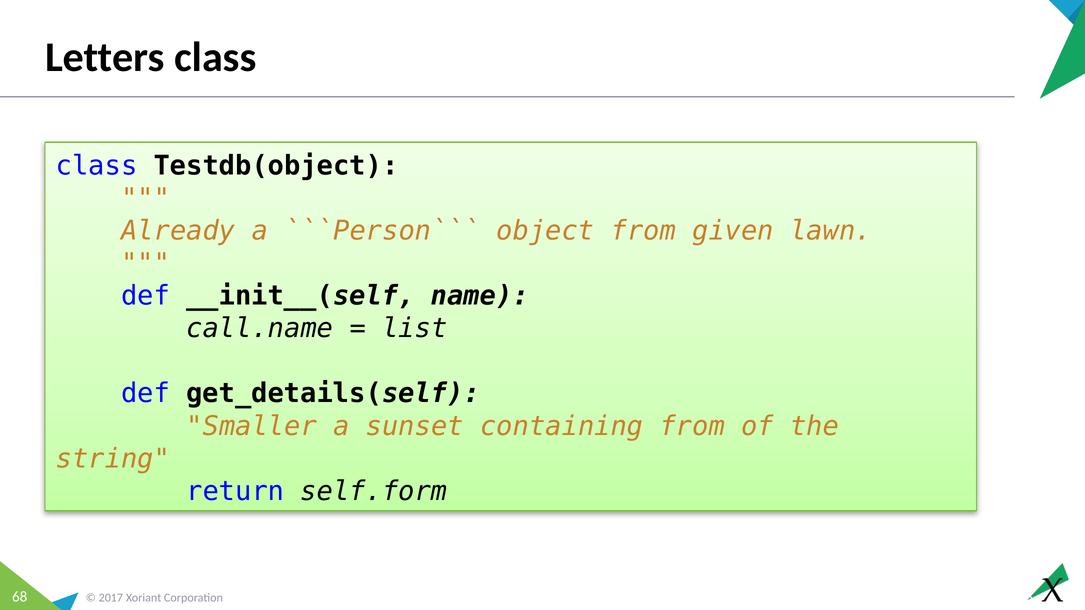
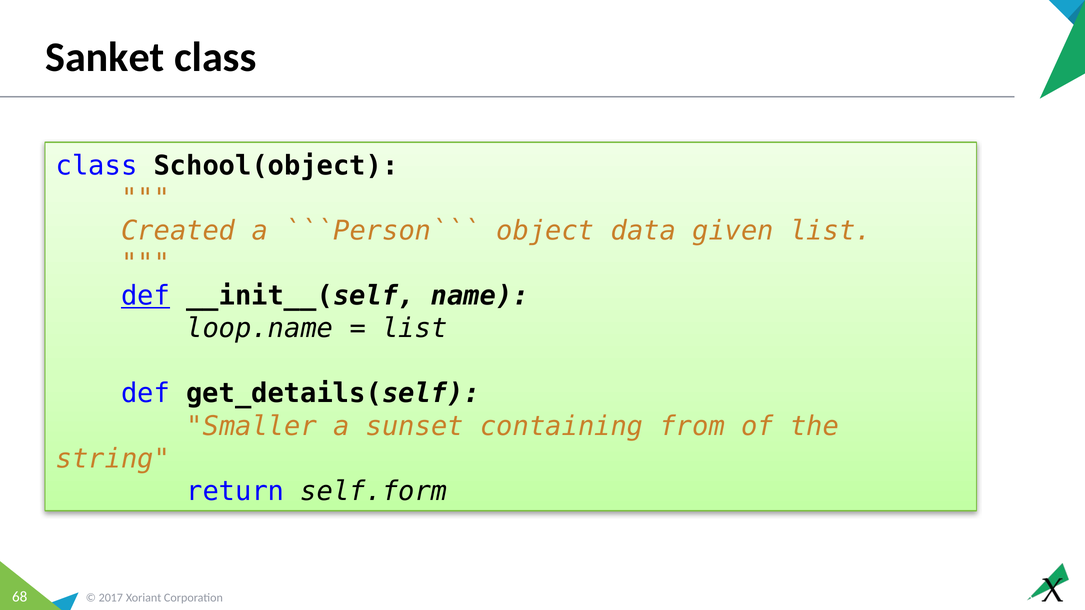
Letters: Letters -> Sanket (105, 57)
Testdb(object: Testdb(object -> School(object (276, 166)
Already: Already -> Created (178, 231)
object from: from -> data (643, 231)
given lawn: lawn -> list (831, 231)
def underline: none -> present (146, 296)
call.name: call.name -> loop.name (260, 329)
